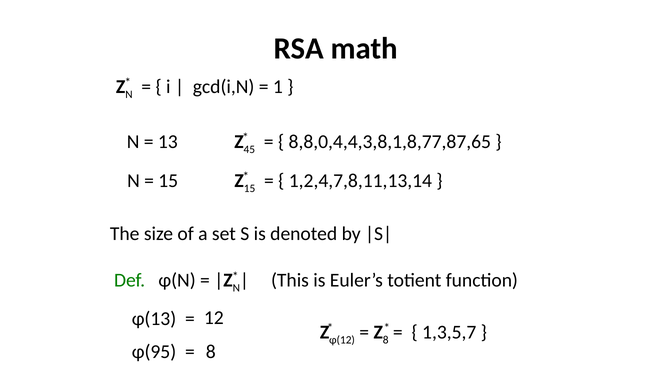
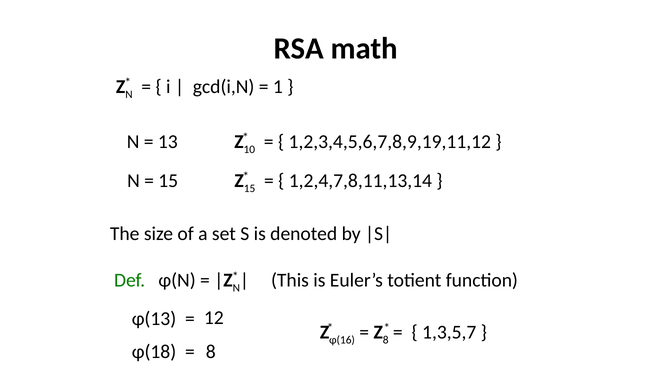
45: 45 -> 10 (249, 149)
8,8,0,4,4,3,8,1,8,77,87,65: 8,8,0,4,4,3,8,1,8,77,87,65 -> 1,2,3,4,5,6,7,8,9,19,11,12 (390, 142)
φ(12: φ(12 -> φ(16 (342, 340)
φ(95: φ(95 -> φ(18 (154, 352)
